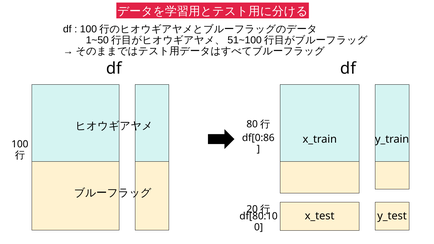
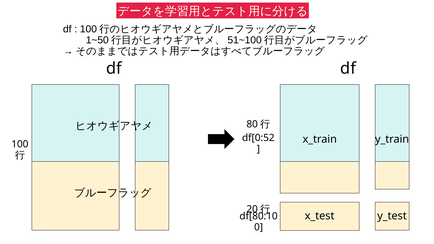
df[0:86: df[0:86 -> df[0:52 (258, 138)
